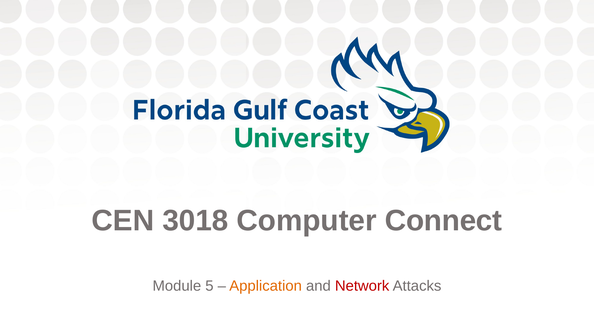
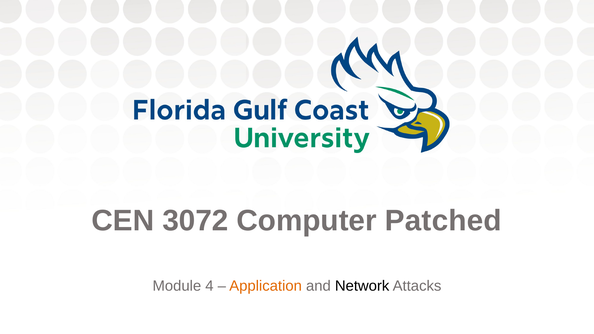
3018: 3018 -> 3072 (195, 221)
Connect: Connect -> Patched (443, 221)
5: 5 -> 4 (209, 286)
Network colour: red -> black (362, 286)
